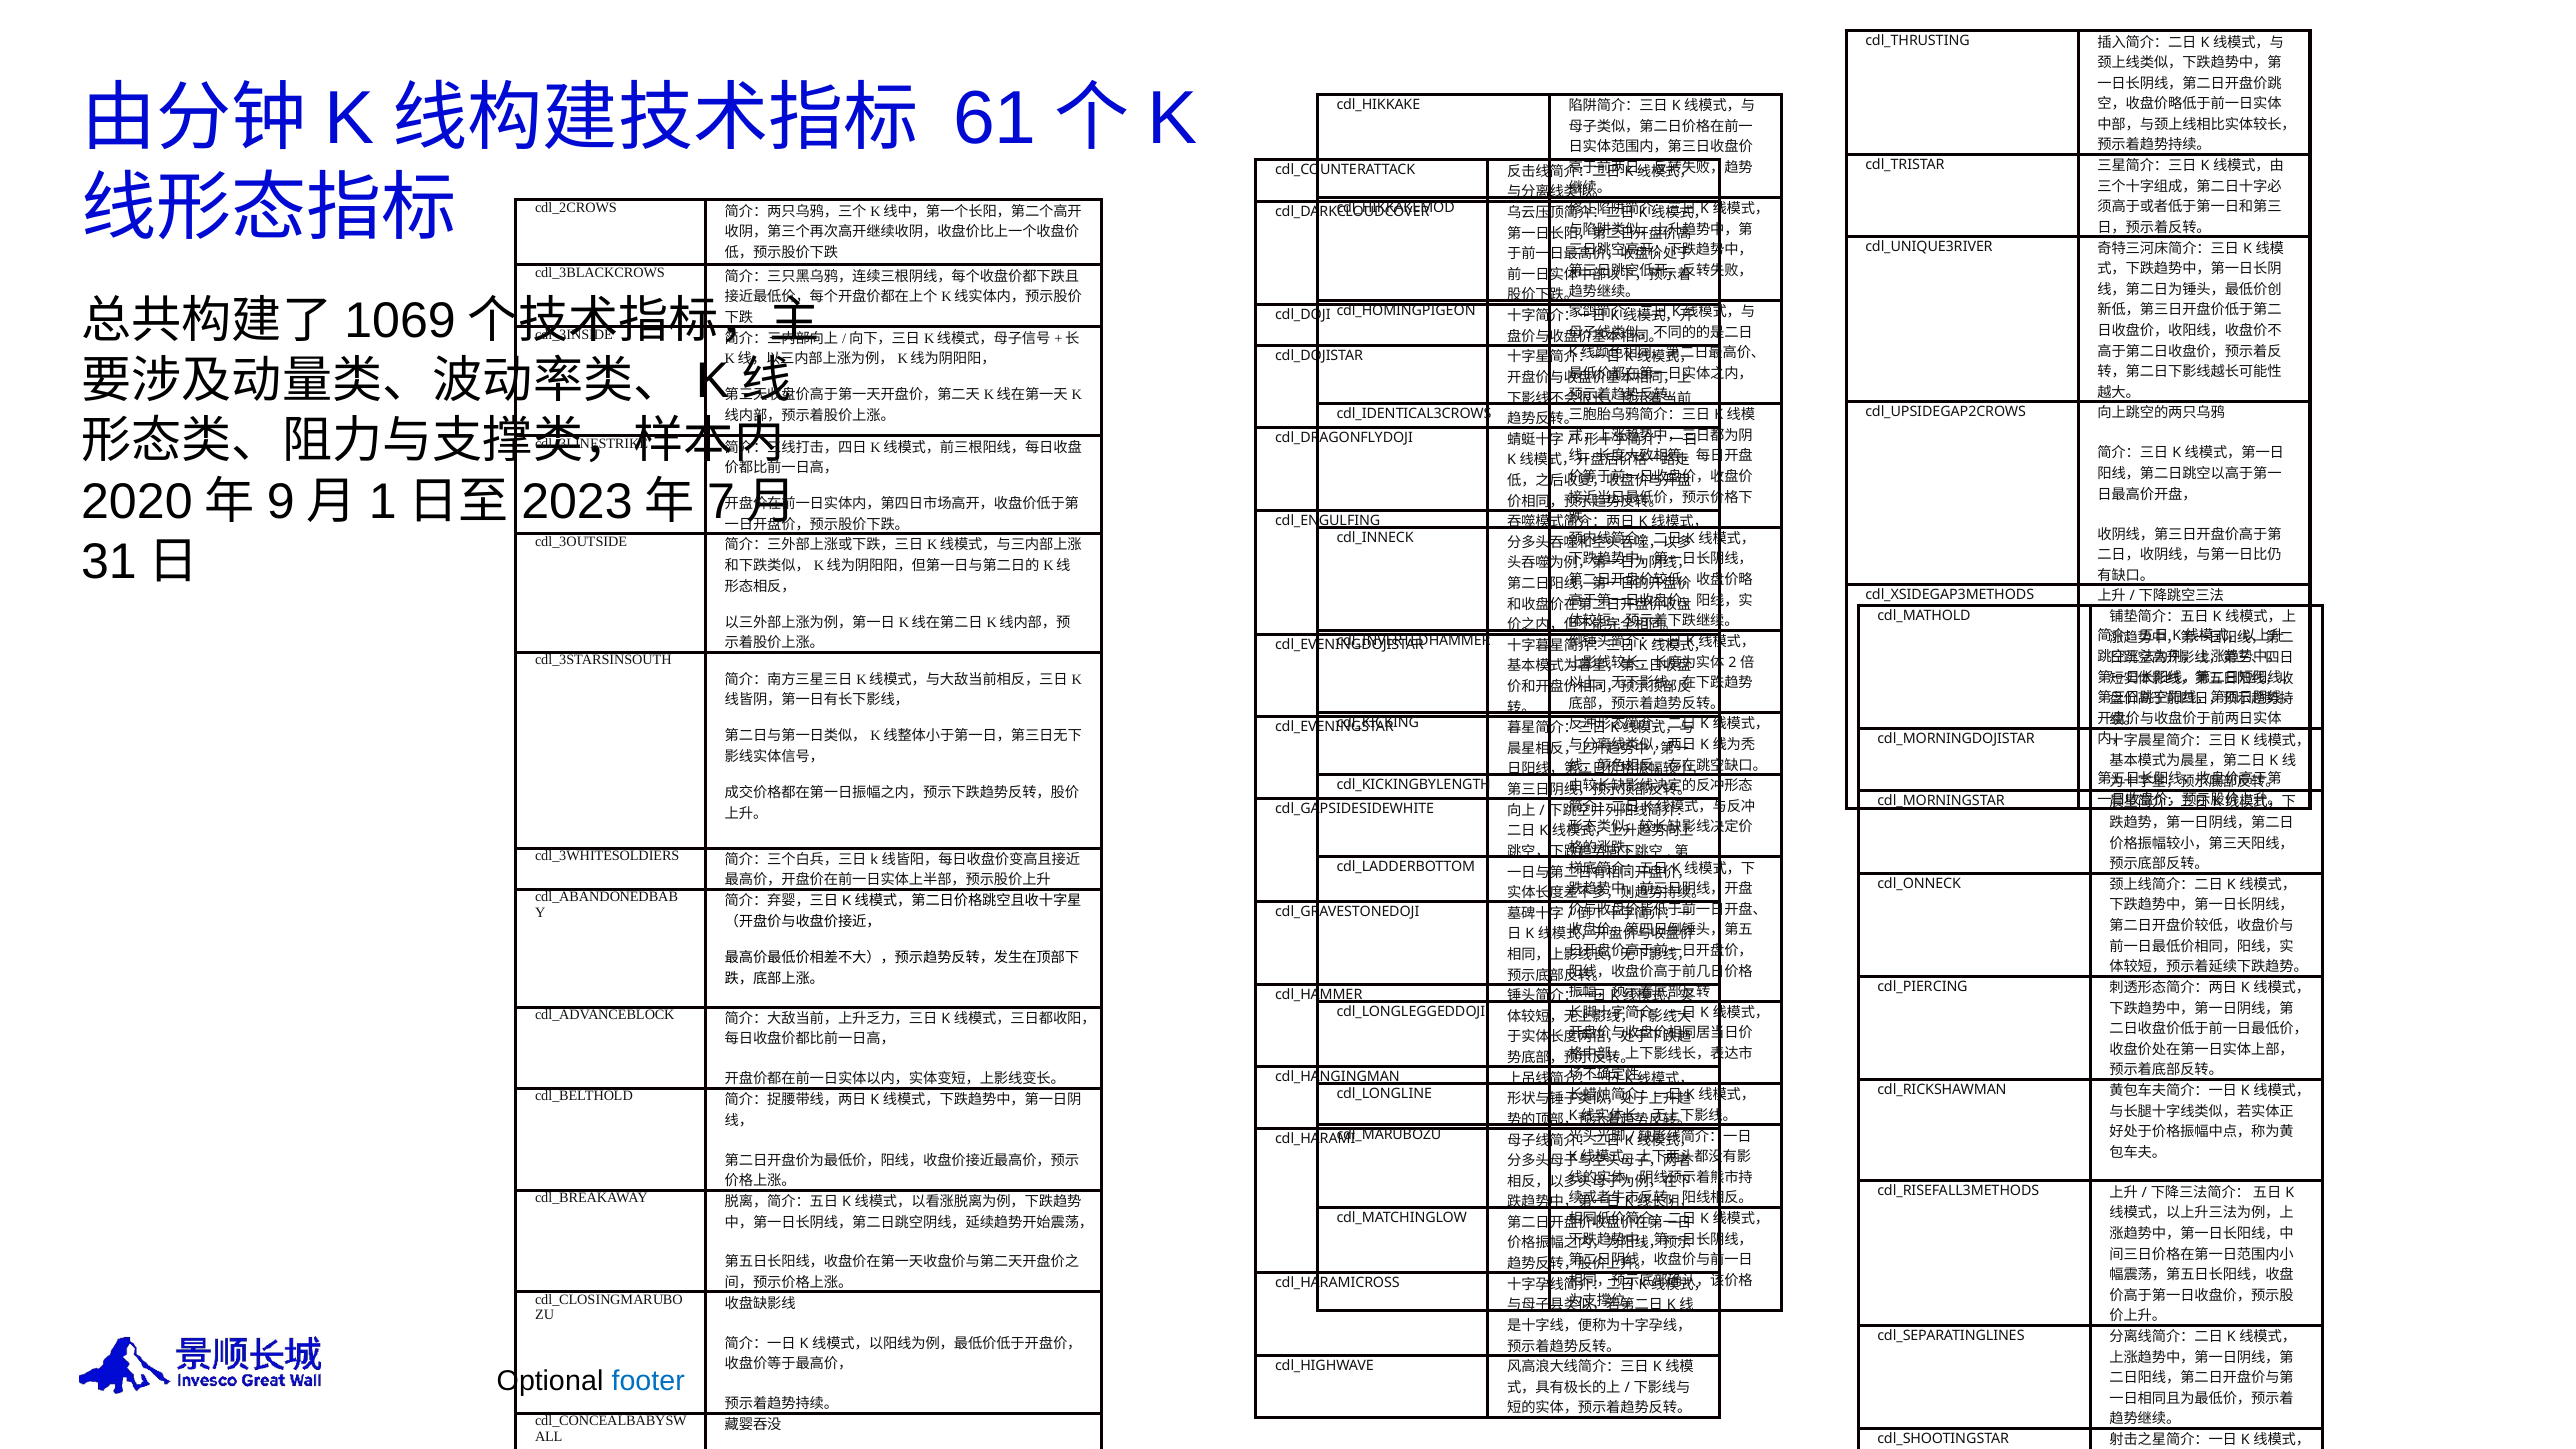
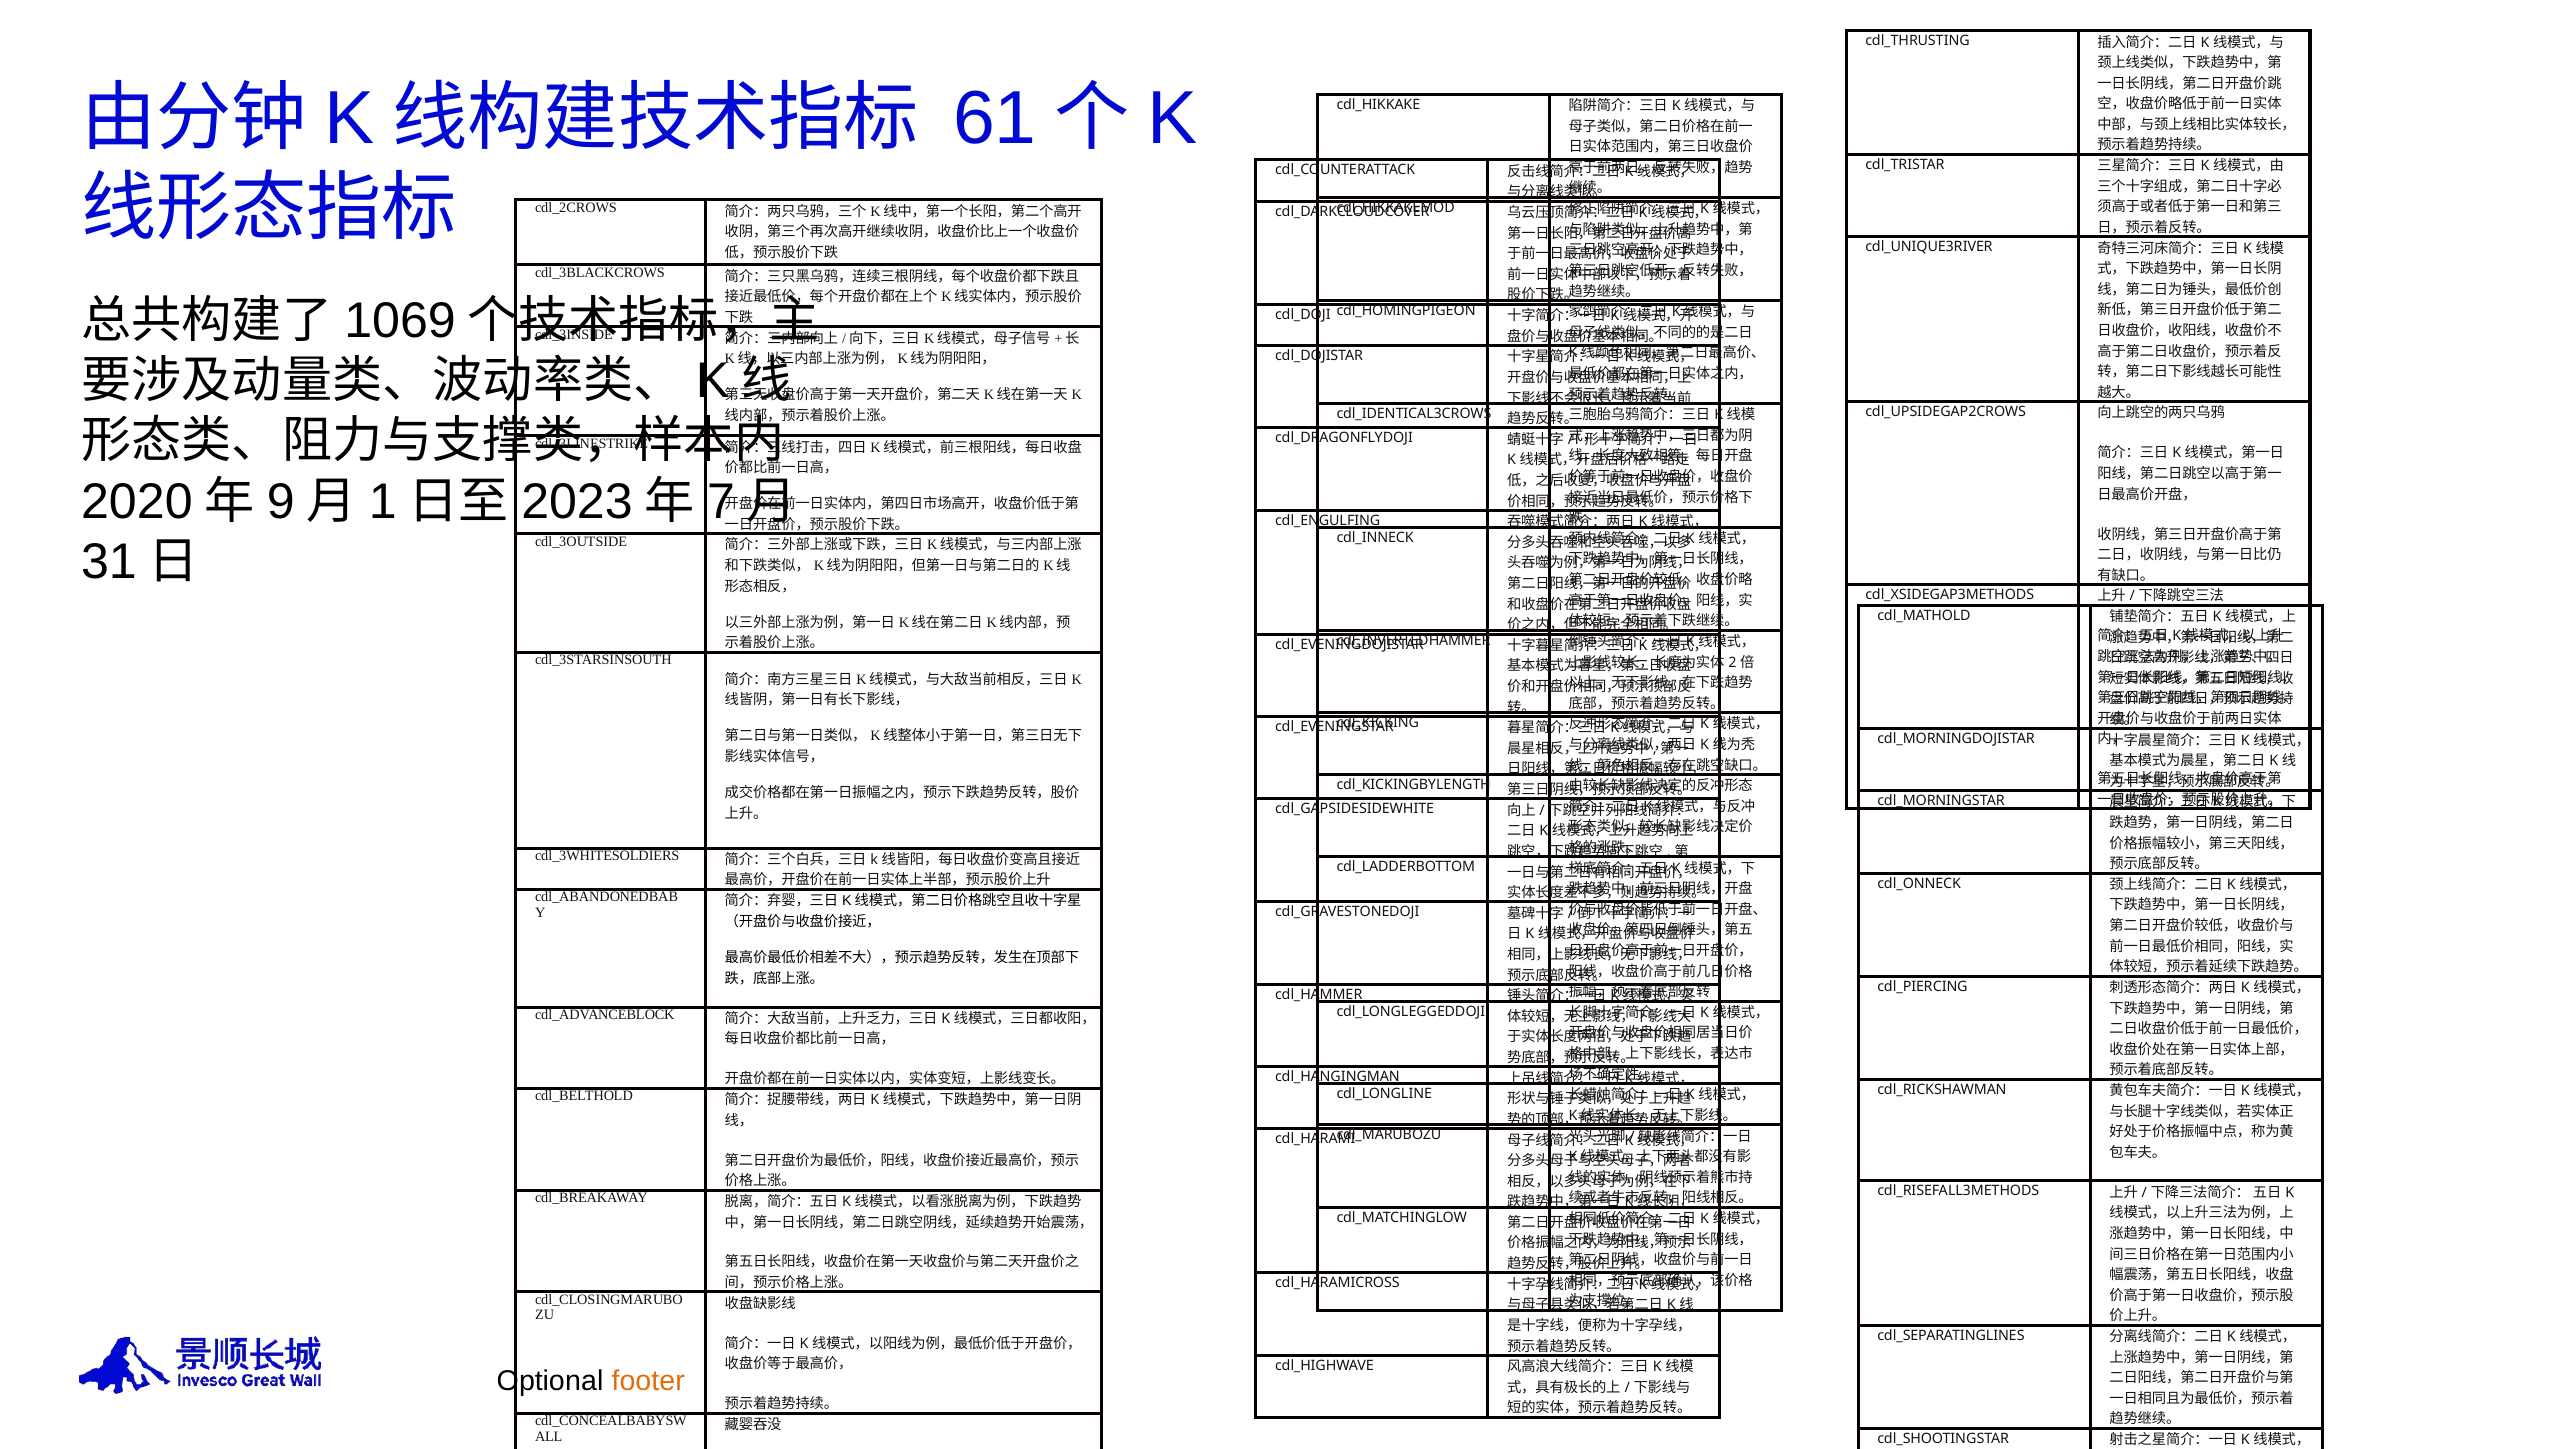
footer colour: blue -> orange (648, 1382)
